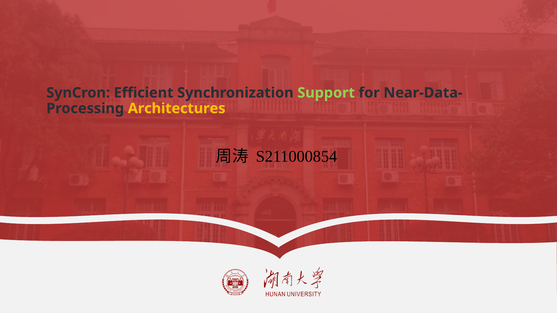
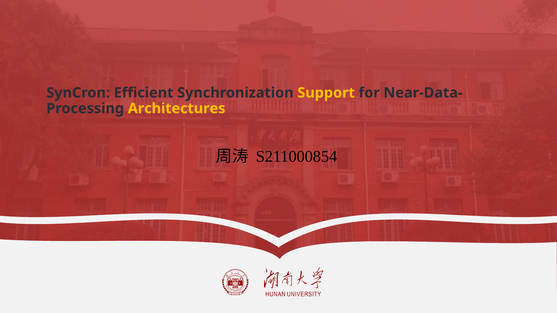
Support colour: light green -> yellow (326, 93)
